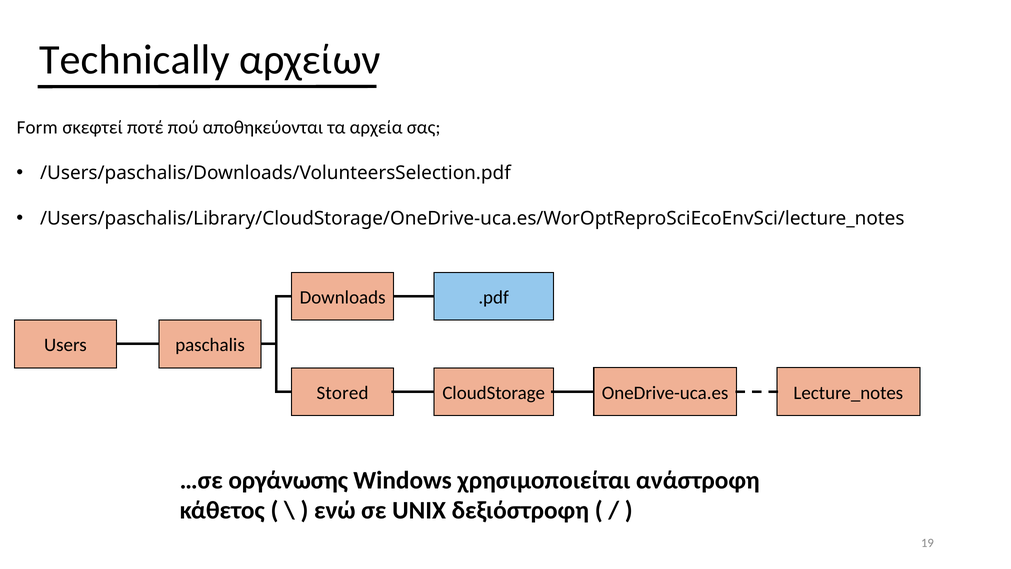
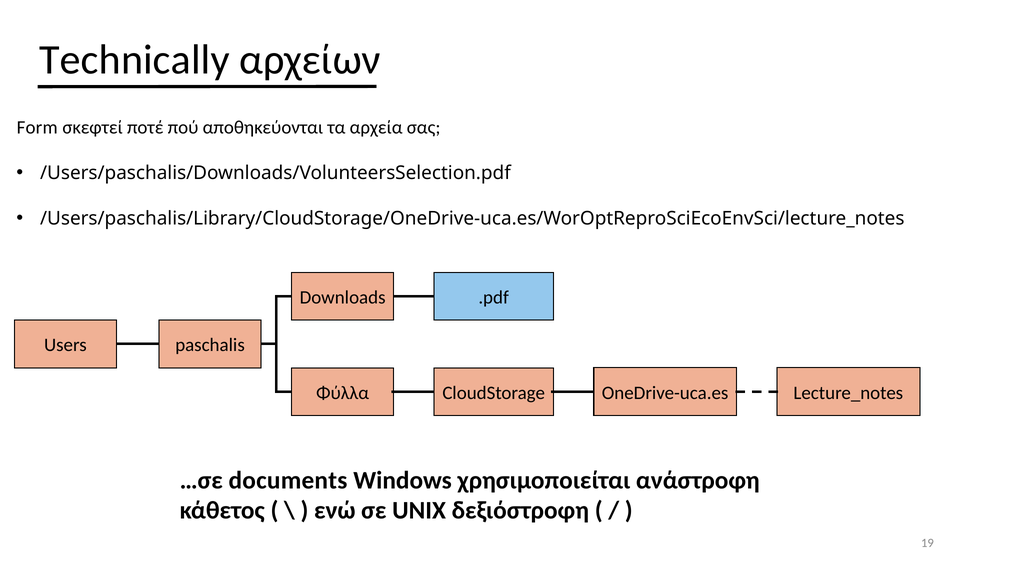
Stored: Stored -> Φύλλα (343, 393)
οργάνωσης: οργάνωσης -> documents (288, 480)
